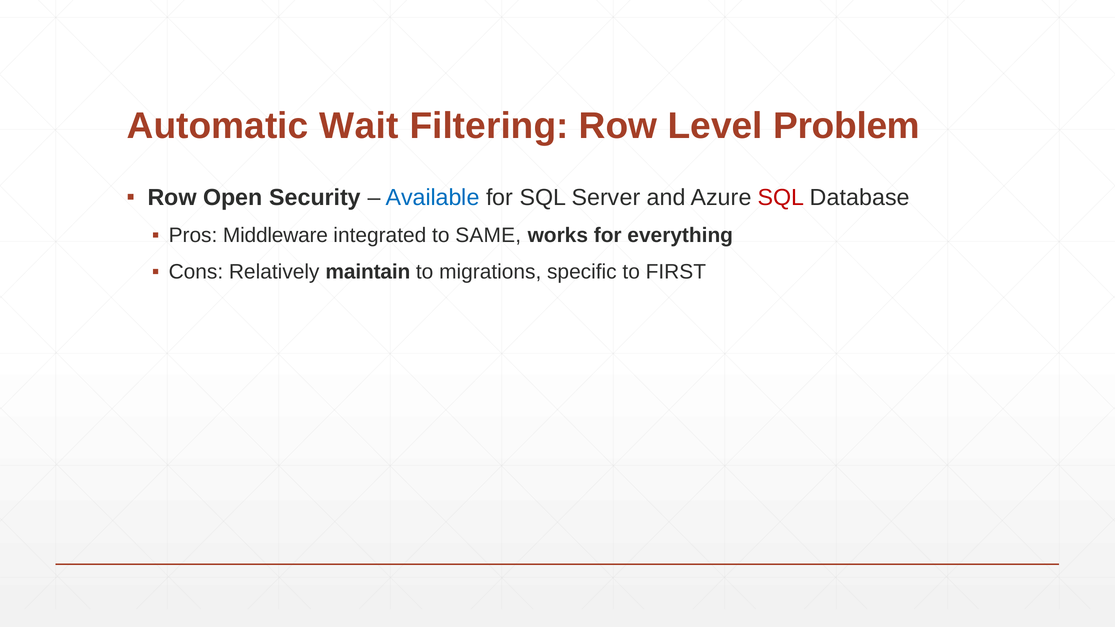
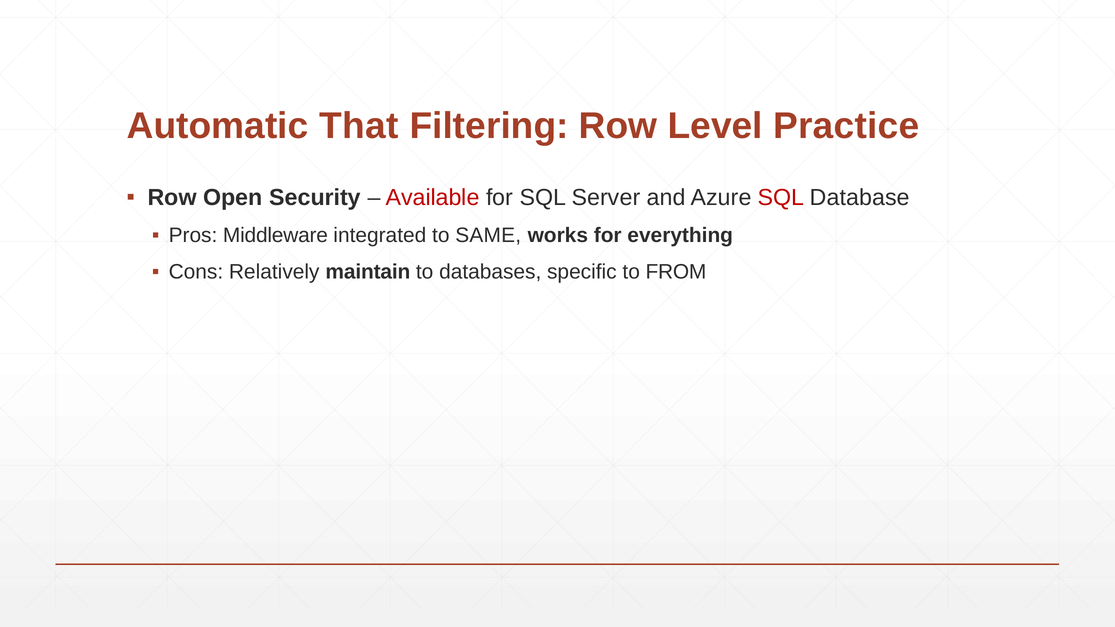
Wait: Wait -> That (359, 126)
Problem: Problem -> Practice (846, 126)
Available colour: blue -> red (433, 198)
migrations: migrations -> databases (490, 272)
FIRST: FIRST -> FROM (676, 272)
